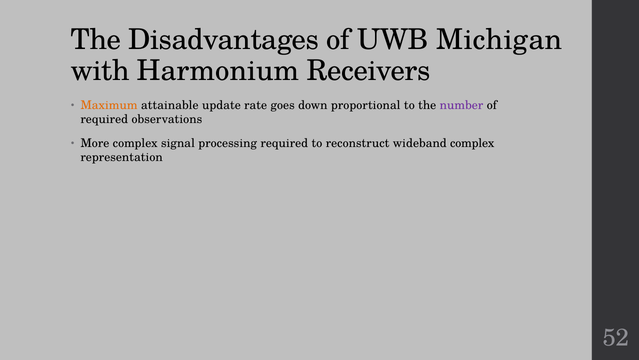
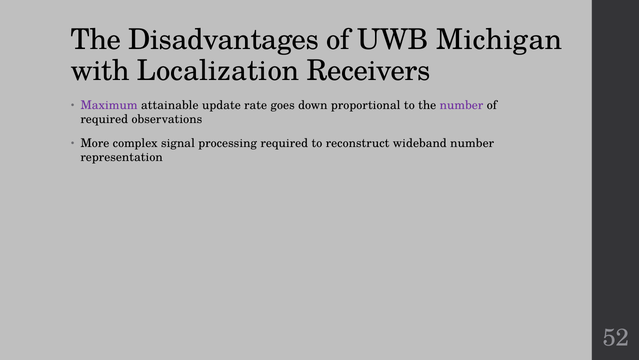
Harmonium: Harmonium -> Localization (218, 71)
Maximum colour: orange -> purple (109, 105)
wideband complex: complex -> number (472, 143)
